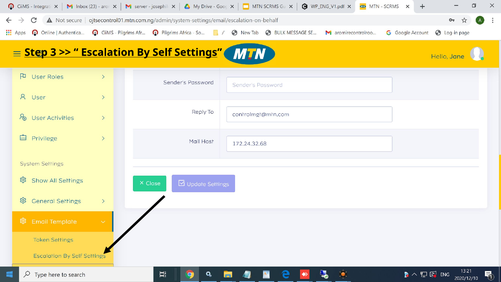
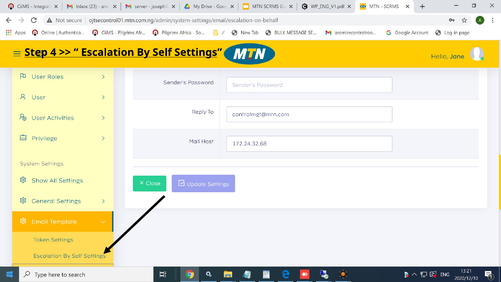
3: 3 -> 4 (53, 52)
